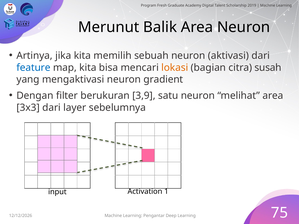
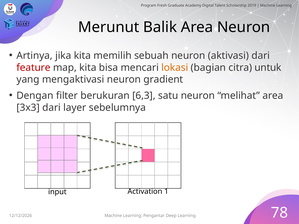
feature colour: blue -> red (33, 68)
susah: susah -> untuk (268, 68)
3,9: 3,9 -> 6,3 (144, 96)
75: 75 -> 78 (279, 213)
